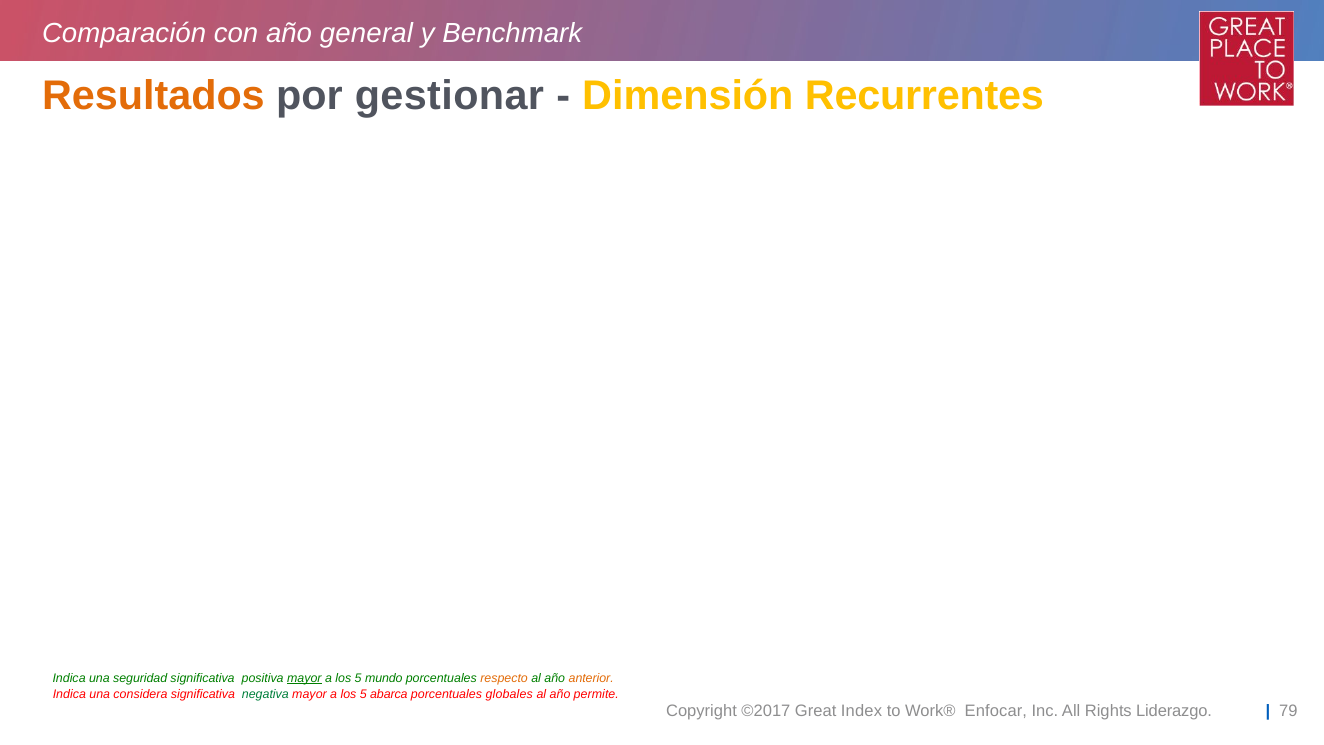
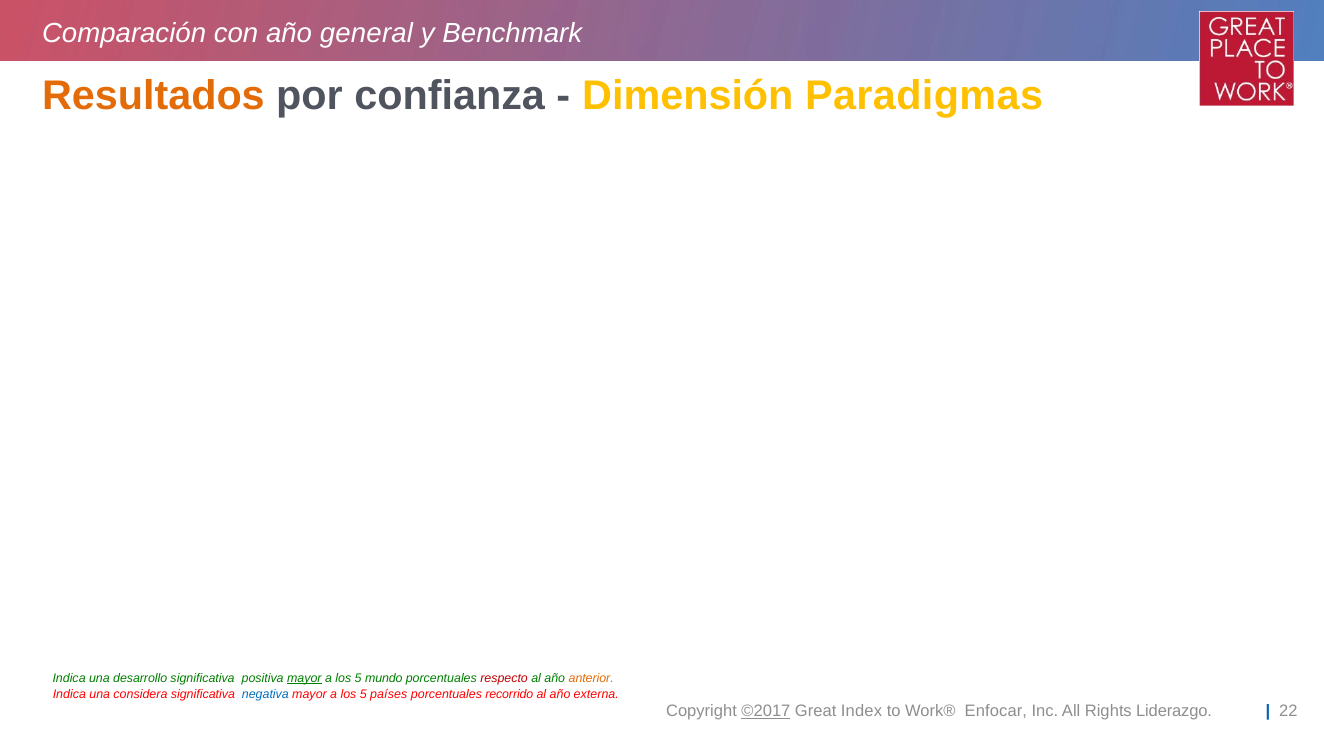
gestionar: gestionar -> confianza (450, 96)
Recurrentes: Recurrentes -> Paradigmas (924, 96)
seguridad: seguridad -> desarrollo (140, 678)
respecto colour: orange -> red (504, 678)
negativa colour: green -> blue (265, 694)
abarca: abarca -> países (389, 694)
globales: globales -> recorrido (509, 694)
permite: permite -> externa (596, 694)
©2017 underline: none -> present (766, 711)
79: 79 -> 22 (1288, 711)
